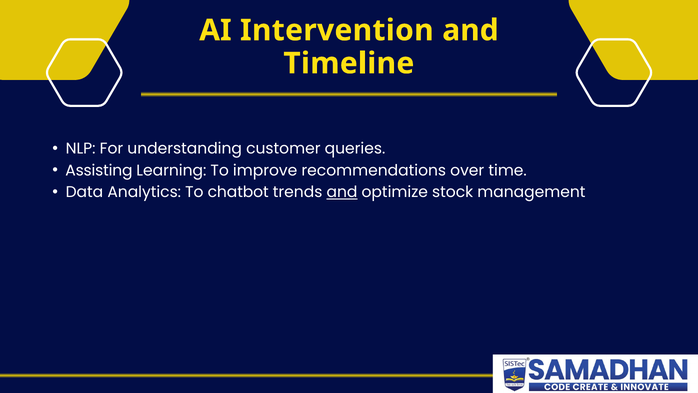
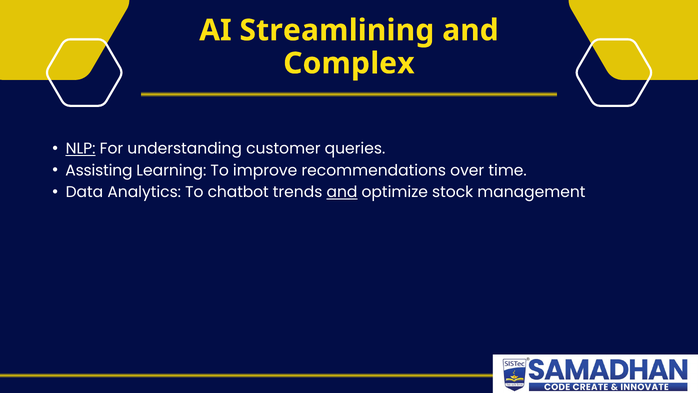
Intervention: Intervention -> Streamlining (337, 30)
Timeline: Timeline -> Complex (349, 63)
NLP underline: none -> present (81, 149)
